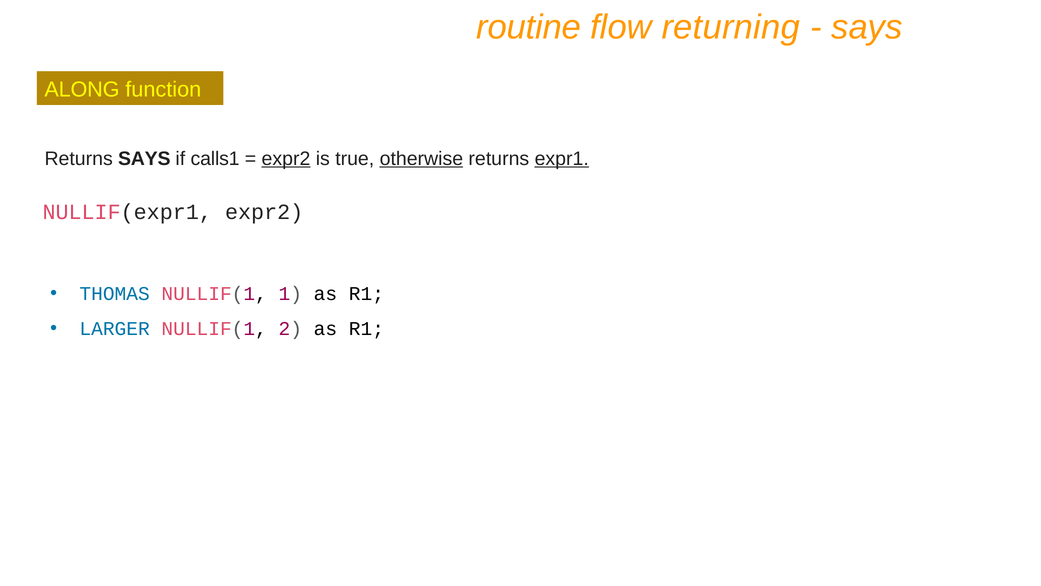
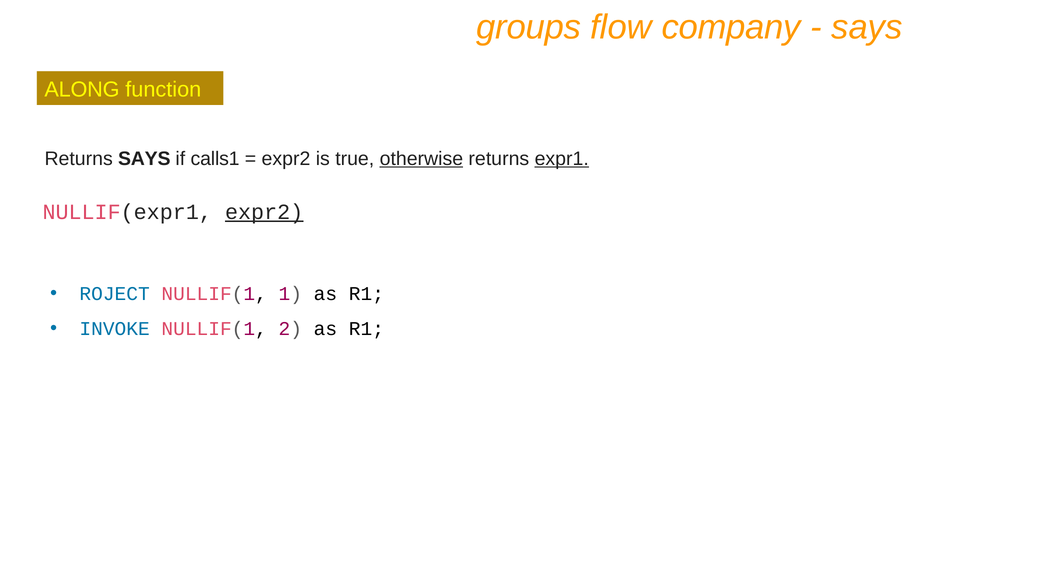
routine: routine -> groups (529, 27)
returning: returning -> company (731, 27)
expr2 underline: present -> none (286, 159)
expr2 underline: none -> present (264, 212)
THOMAS: THOMAS -> ROJECT (115, 294)
LARGER: LARGER -> INVOKE (115, 329)
